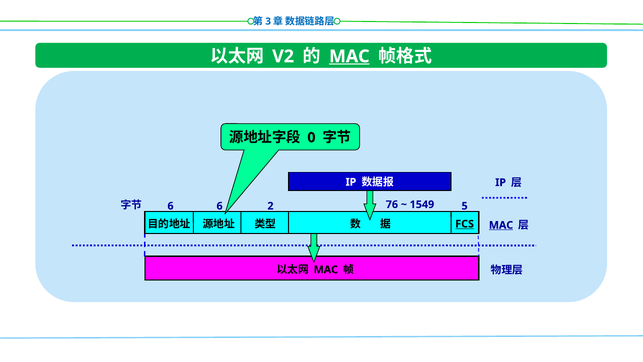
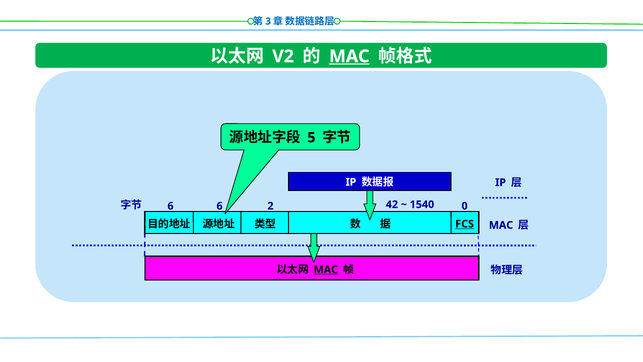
0: 0 -> 5 (311, 137)
76: 76 -> 42 (392, 204)
1549: 1549 -> 1540 (422, 204)
5: 5 -> 0 (465, 206)
MAC underline: present -> none (501, 225)
MAC underline: none -> present (326, 269)
